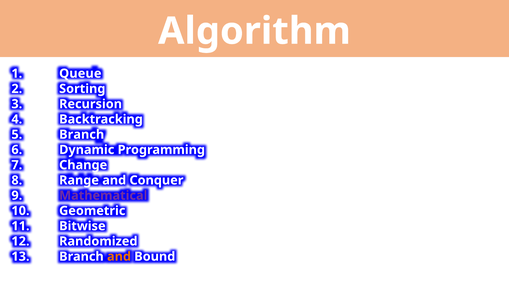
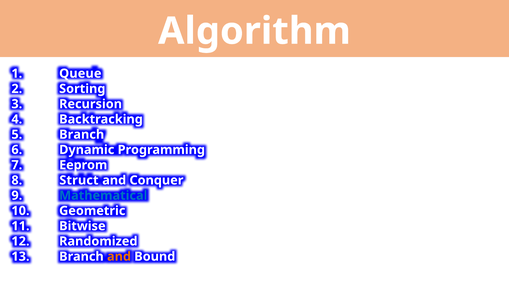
Change: Change -> Eeprom (83, 165)
Range: Range -> Struct (79, 180)
Mathematical colour: purple -> blue (103, 196)
